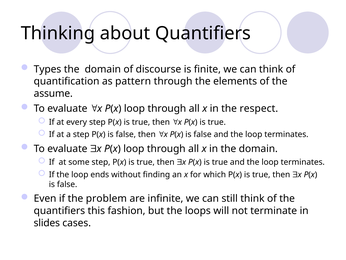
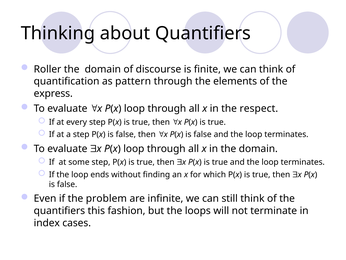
Types: Types -> Roller (47, 69)
assume: assume -> express (53, 93)
slides: slides -> index (47, 222)
